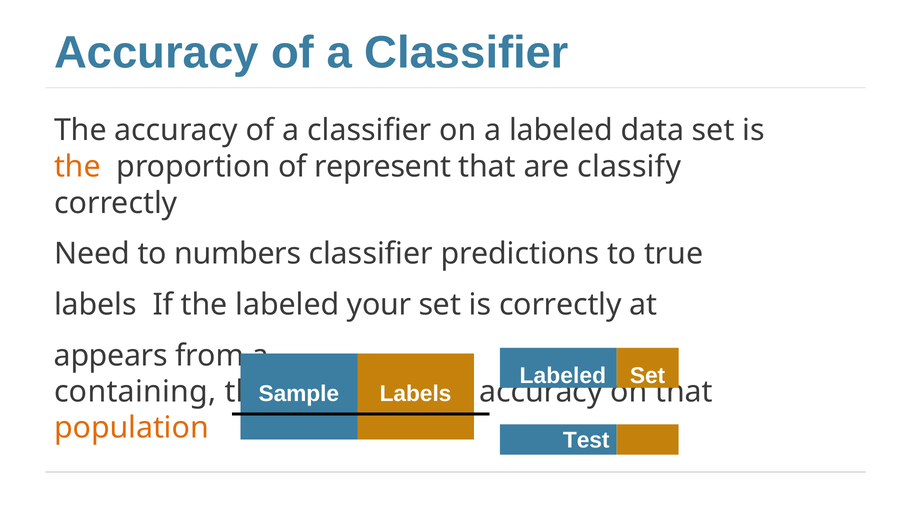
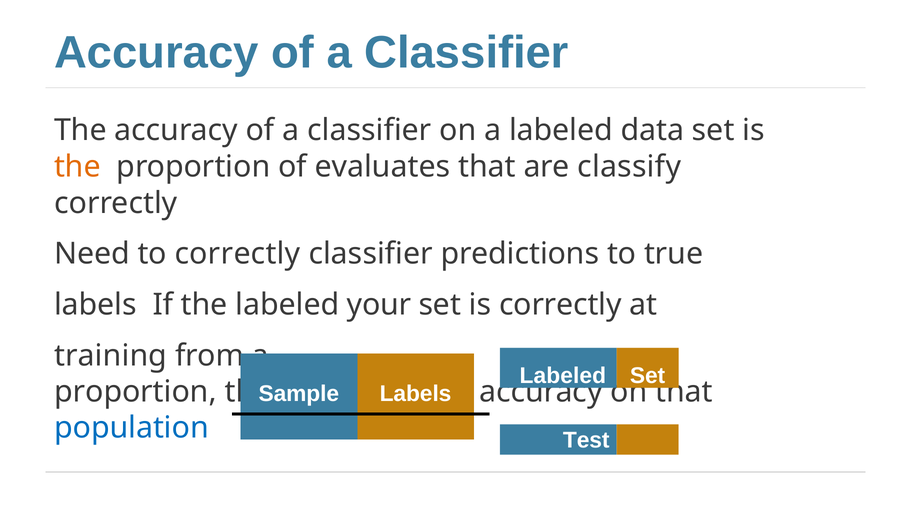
represent: represent -> evaluates (382, 167)
to numbers: numbers -> correctly (237, 254)
appears: appears -> training (111, 356)
containing: containing -> proportion (135, 392)
population colour: orange -> blue (131, 428)
